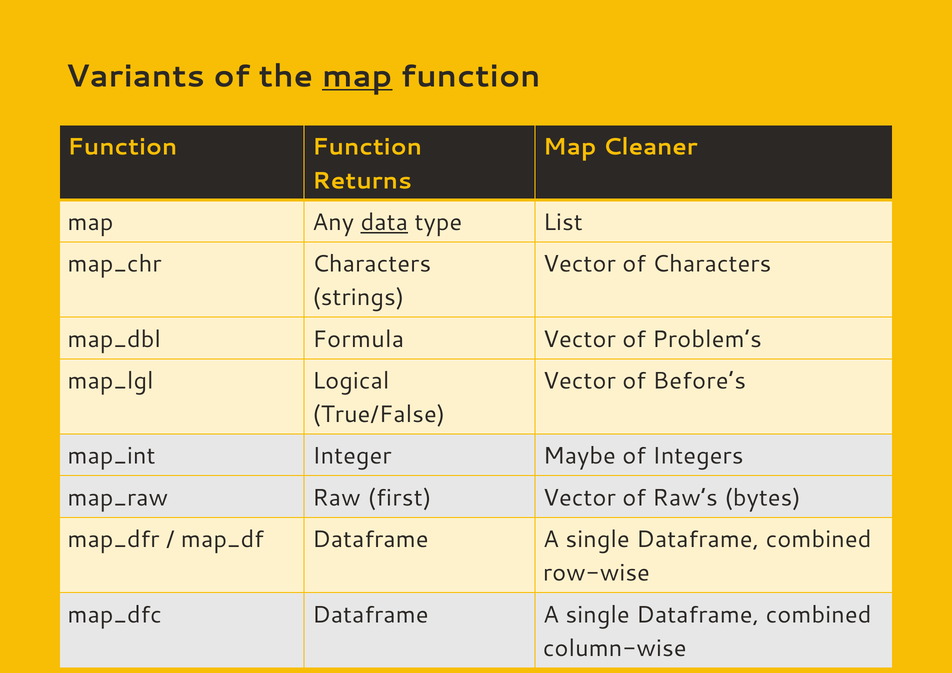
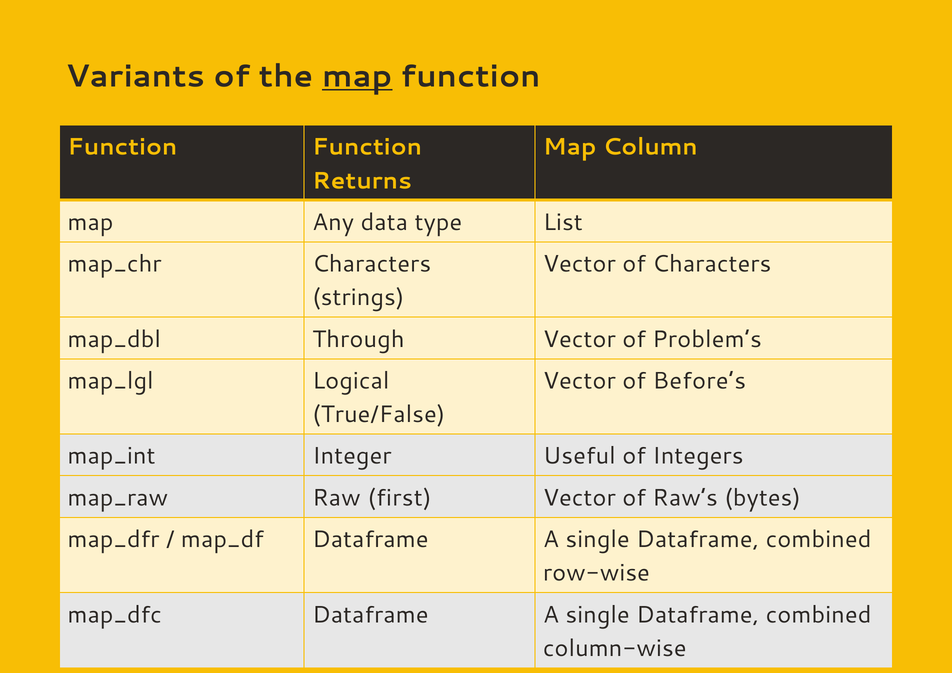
Cleaner: Cleaner -> Column (650, 147)
data underline: present -> none (384, 222)
Formula: Formula -> Through (358, 339)
Maybe: Maybe -> Useful (579, 456)
